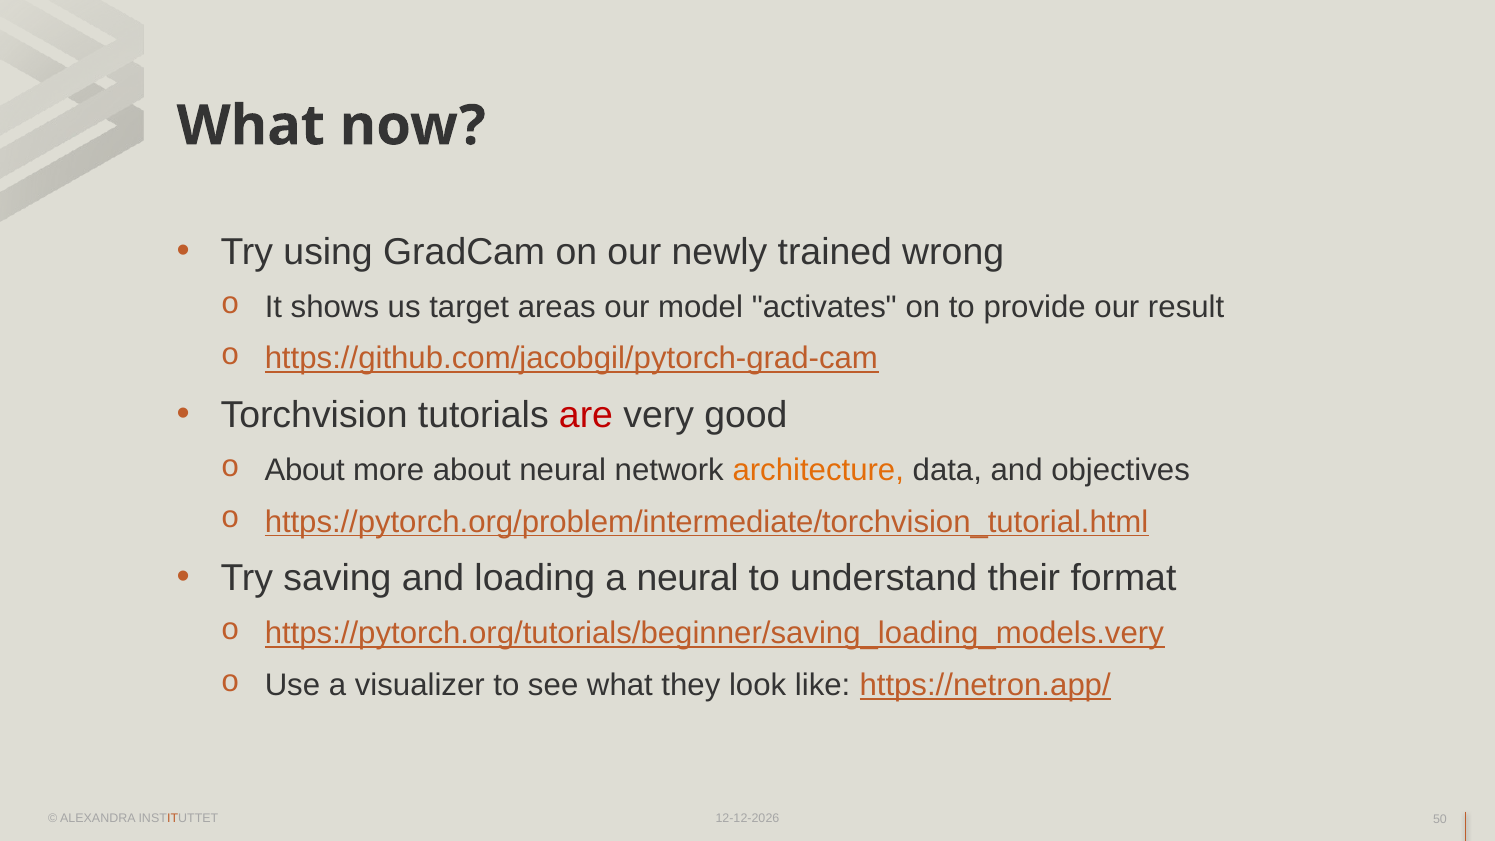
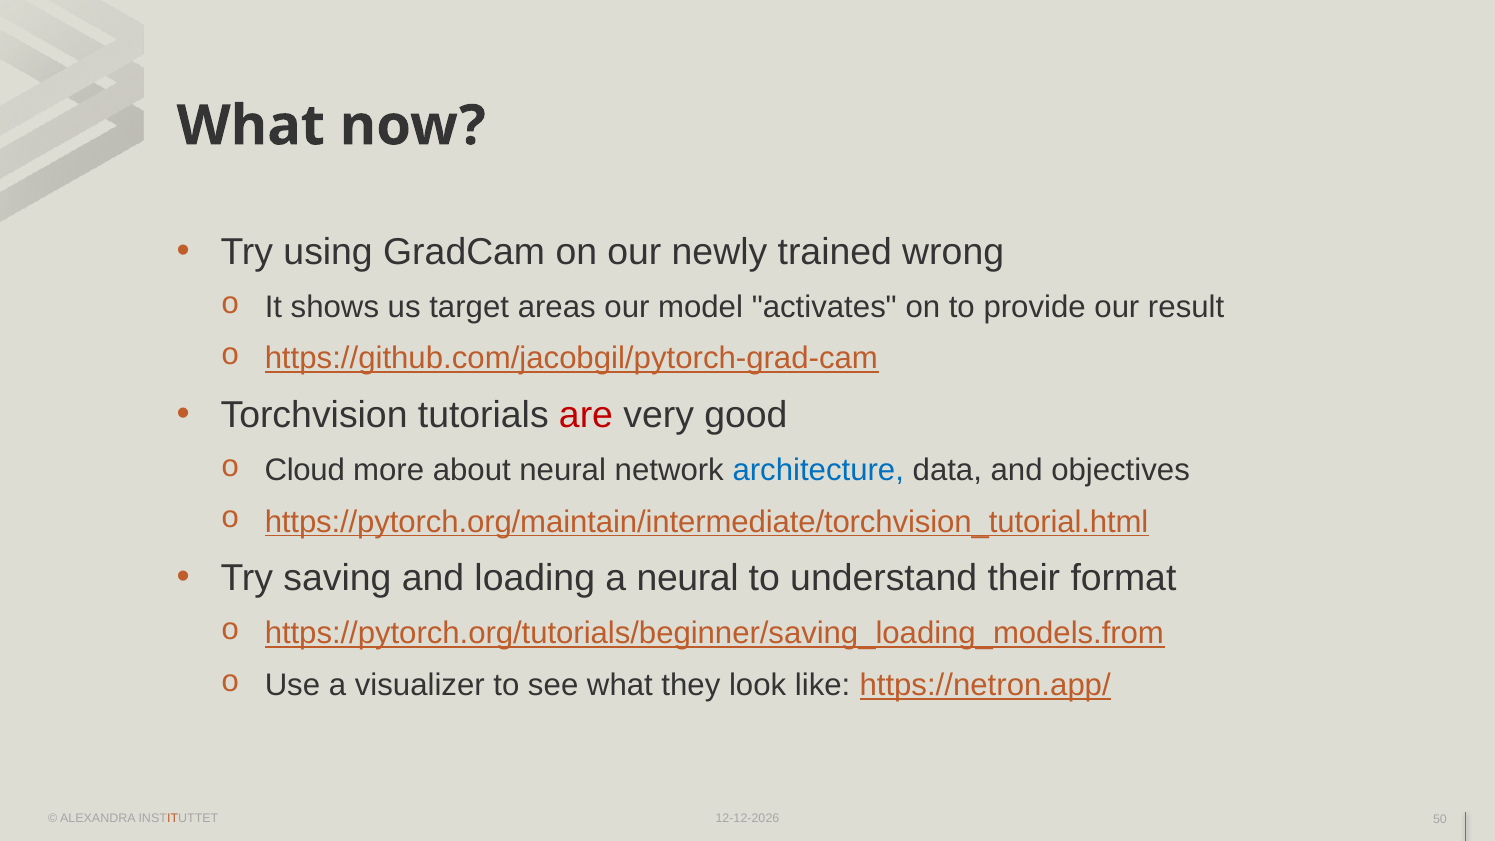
About: About -> Cloud (305, 470)
architecture colour: orange -> blue (818, 470)
https://pytorch.org/problem/intermediate/torchvision_tutorial.html: https://pytorch.org/problem/intermediate/torchvision_tutorial.html -> https://pytorch.org/maintain/intermediate/torchvision_tutorial.html (707, 522)
https://pytorch.org/tutorials/beginner/saving_loading_models.very: https://pytorch.org/tutorials/beginner/saving_loading_models.very -> https://pytorch.org/tutorials/beginner/saving_loading_models.from (714, 633)
